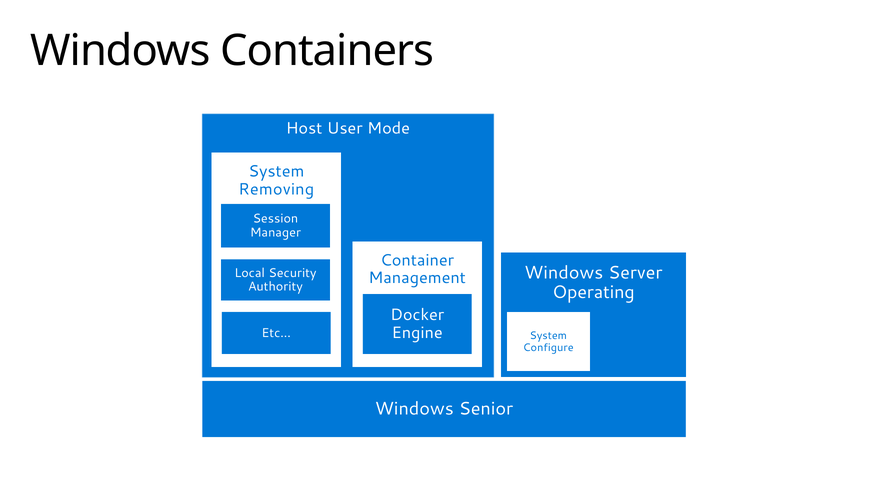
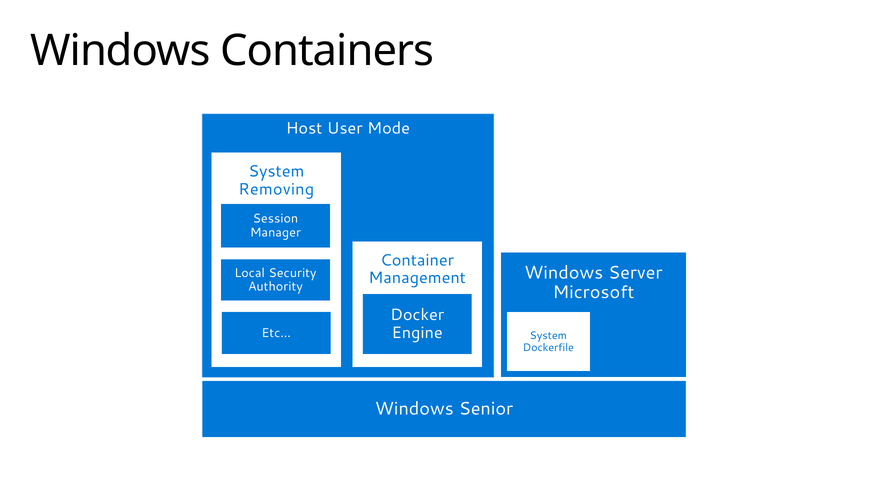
Operating: Operating -> Microsoft (593, 292)
Configure: Configure -> Dockerfile (548, 347)
